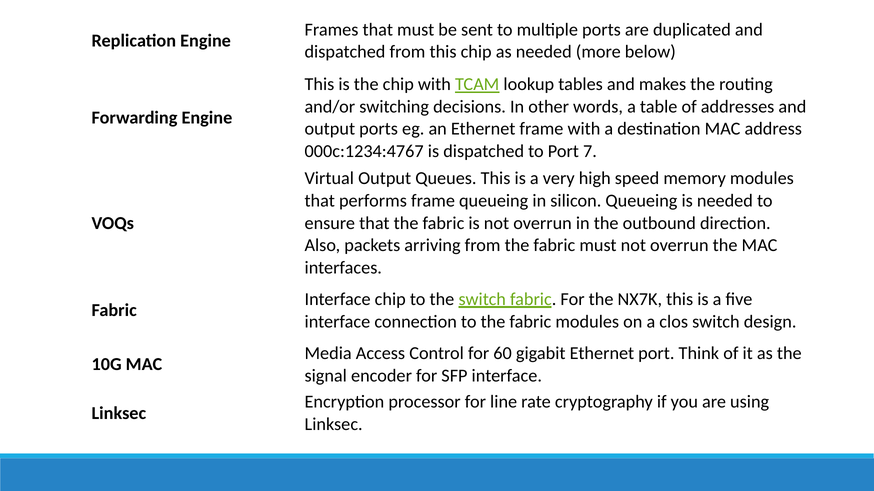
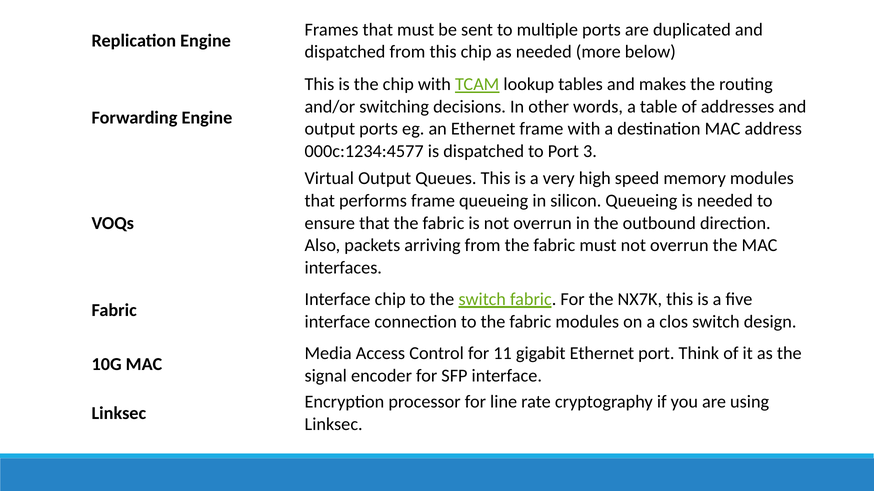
000c:1234:4767: 000c:1234:4767 -> 000c:1234:4577 (364, 151)
7: 7 -> 3 (590, 151)
60: 60 -> 11 (503, 354)
